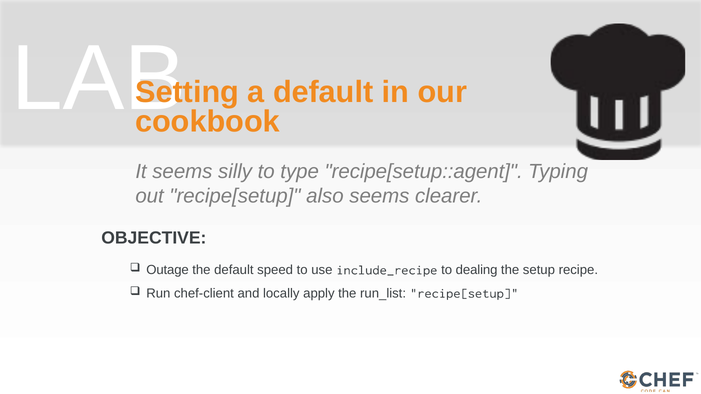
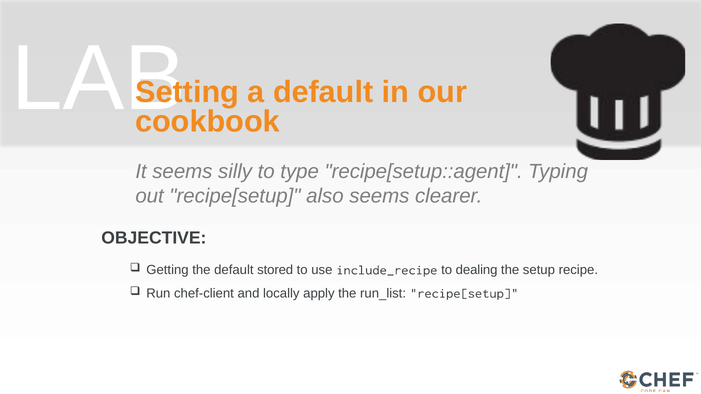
Outage: Outage -> Getting (168, 270)
speed: speed -> stored (275, 270)
